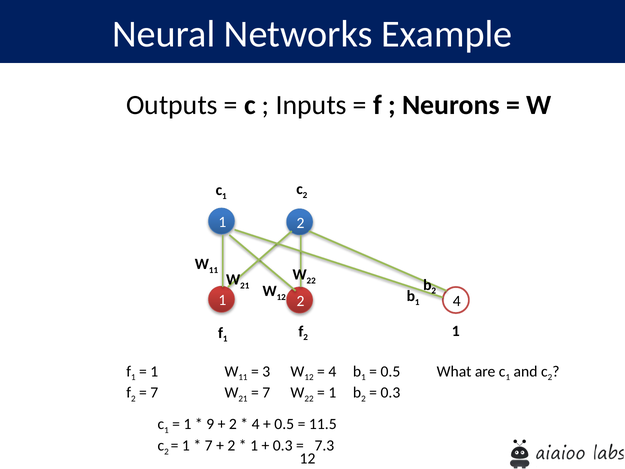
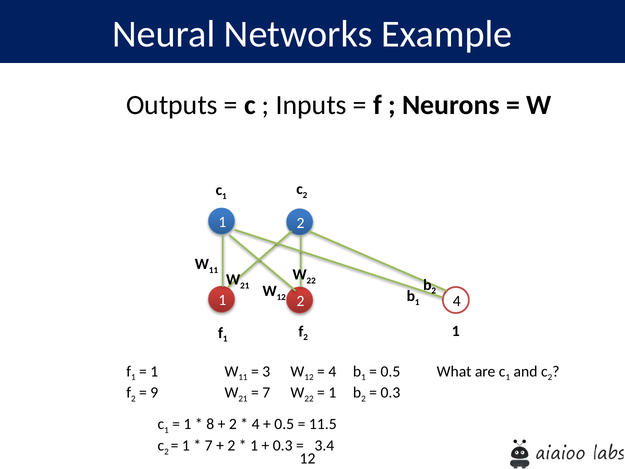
7: 7 -> 9 (154, 393)
9: 9 -> 8 (210, 424)
7.3: 7.3 -> 3.4 (324, 445)
